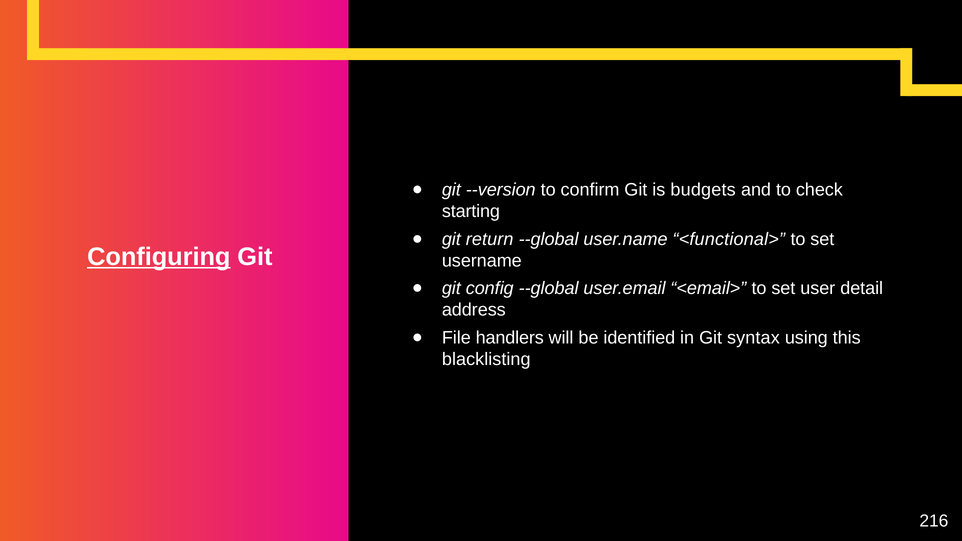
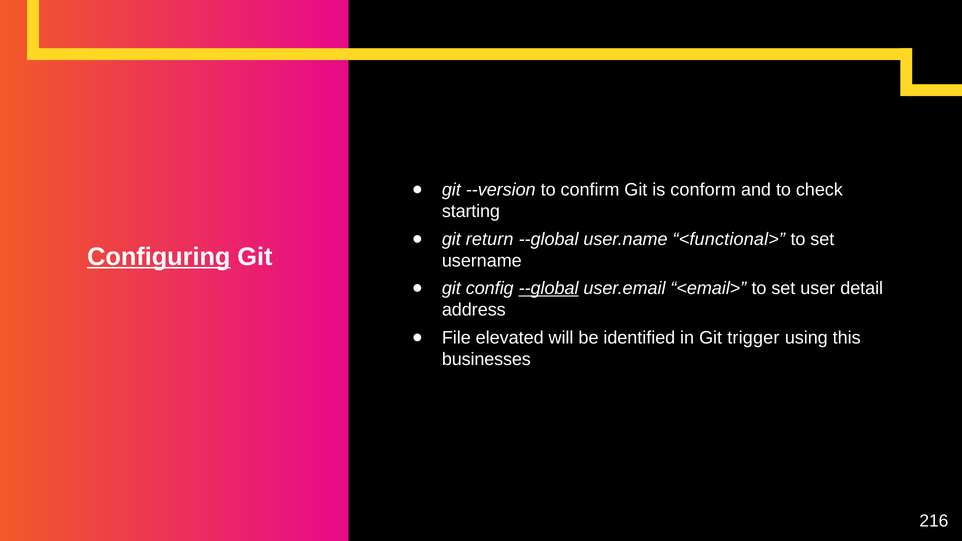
budgets: budgets -> conform (703, 190)
--global underline: none -> present (549, 288)
handlers: handlers -> elevated (510, 338)
syntax: syntax -> trigger (753, 338)
blacklisting: blacklisting -> businesses (486, 359)
